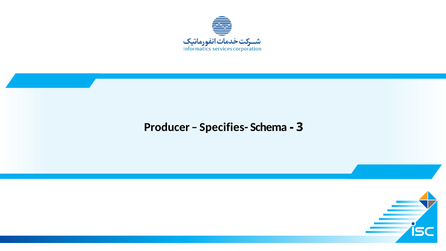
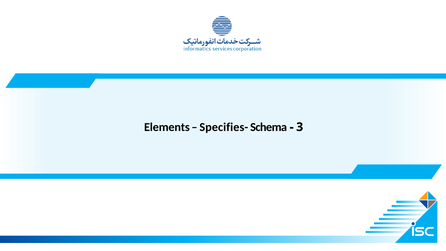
Producer: Producer -> Elements (167, 127)
